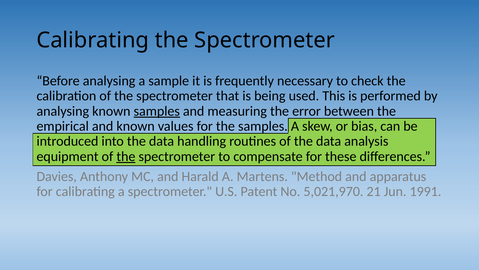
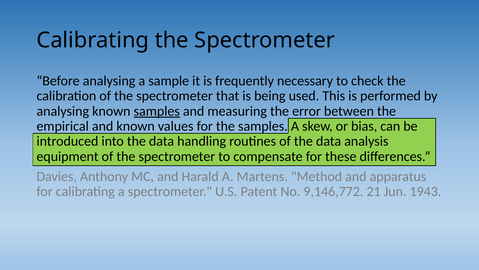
the underline: present -> none (126, 156)
5,021,970: 5,021,970 -> 9,146,772 (333, 191)
1991: 1991 -> 1943 (426, 191)
